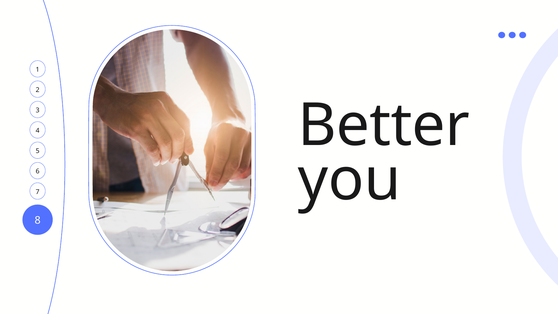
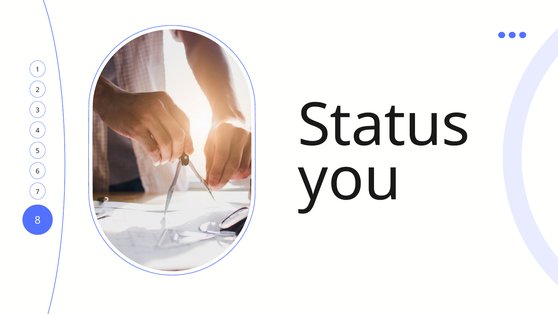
Better: Better -> Status (384, 126)
